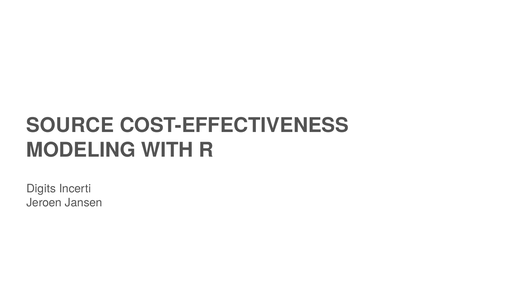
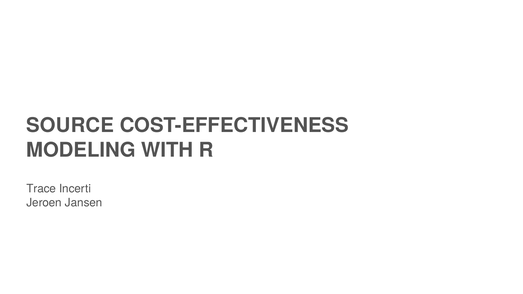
Digits: Digits -> Trace (41, 189)
